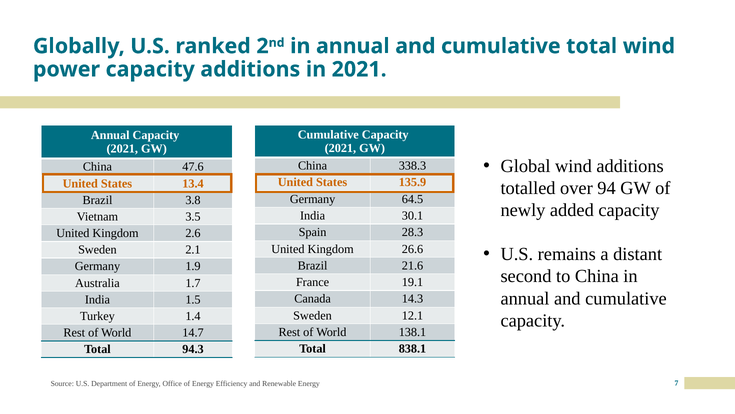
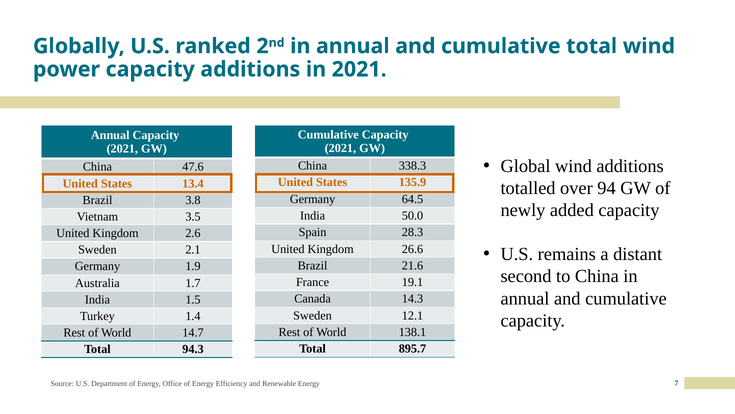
30.1: 30.1 -> 50.0 (413, 215)
838.1: 838.1 -> 895.7 (412, 348)
